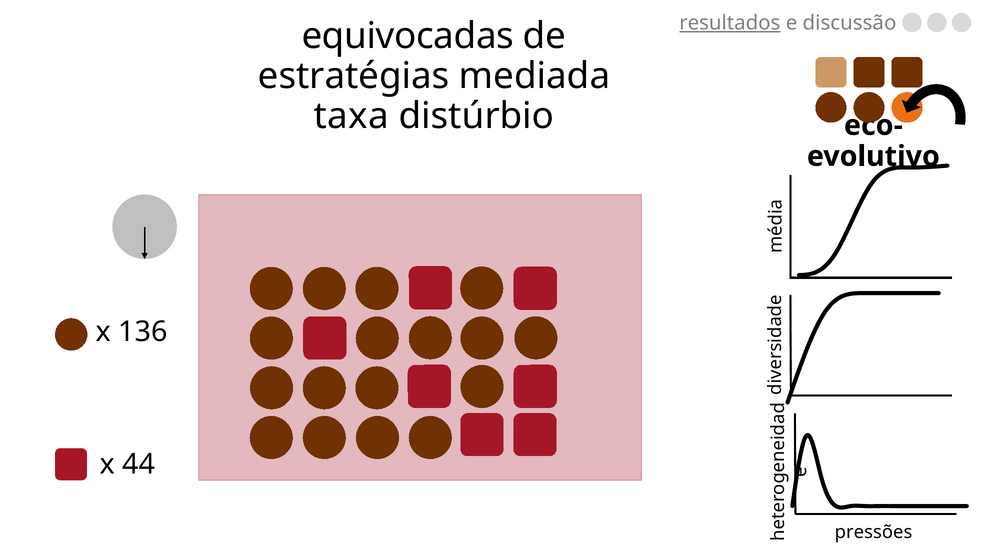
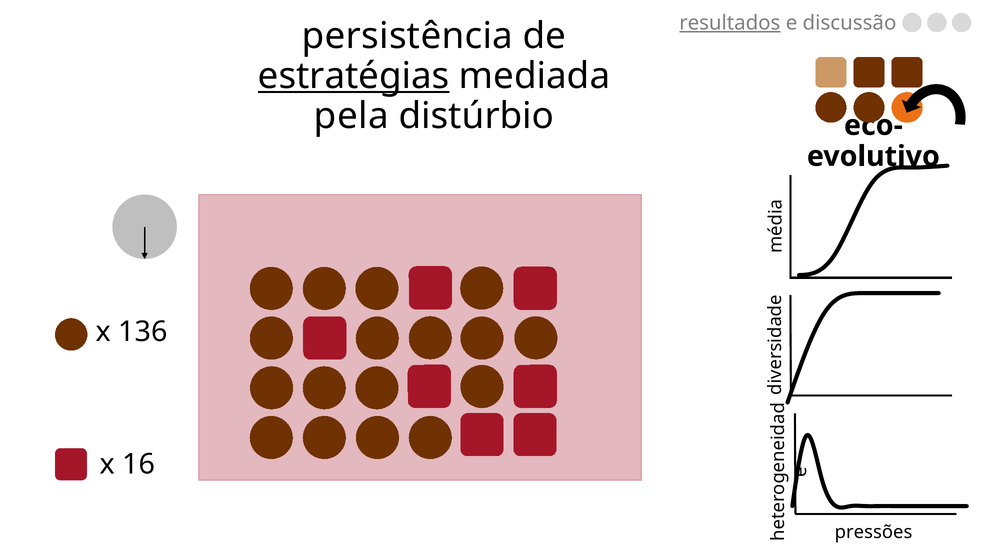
equivocadas: equivocadas -> persistência (407, 36)
estratégias underline: none -> present (354, 76)
taxa: taxa -> pela (351, 116)
44: 44 -> 16 (139, 464)
